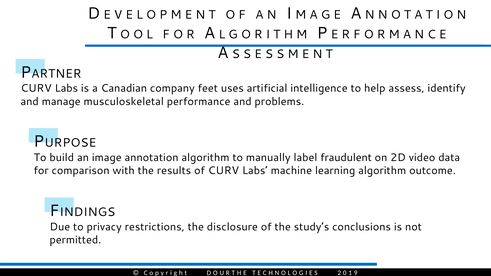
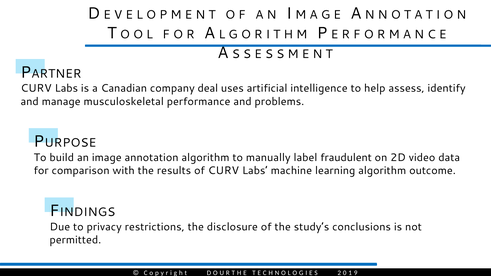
feet: feet -> deal (208, 88)
